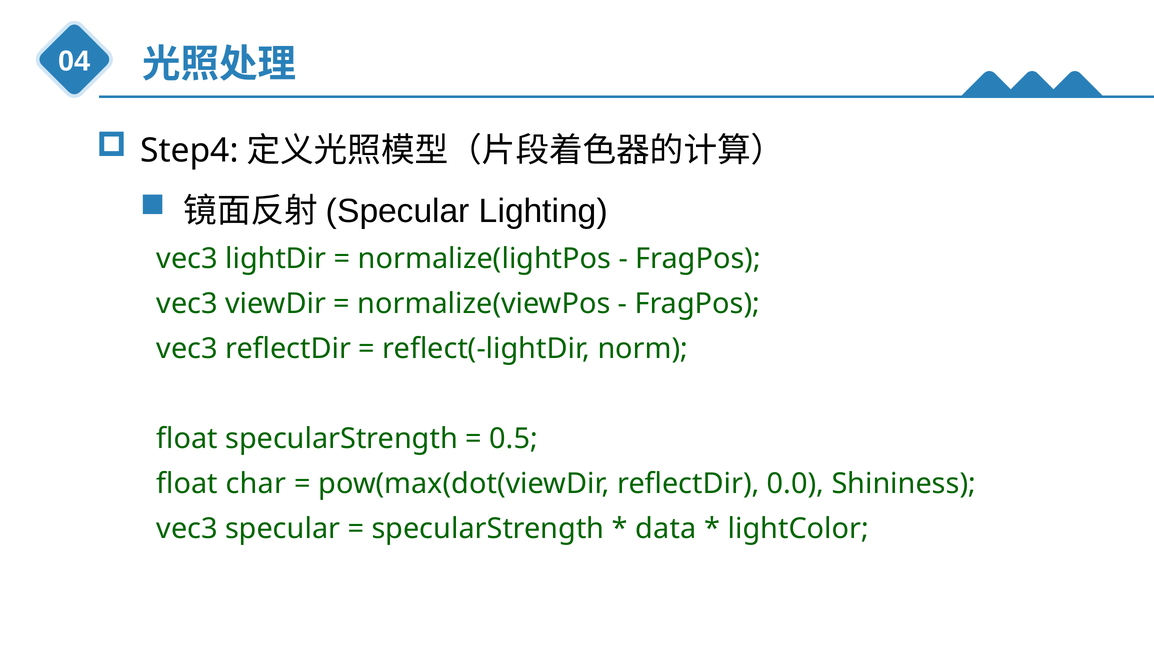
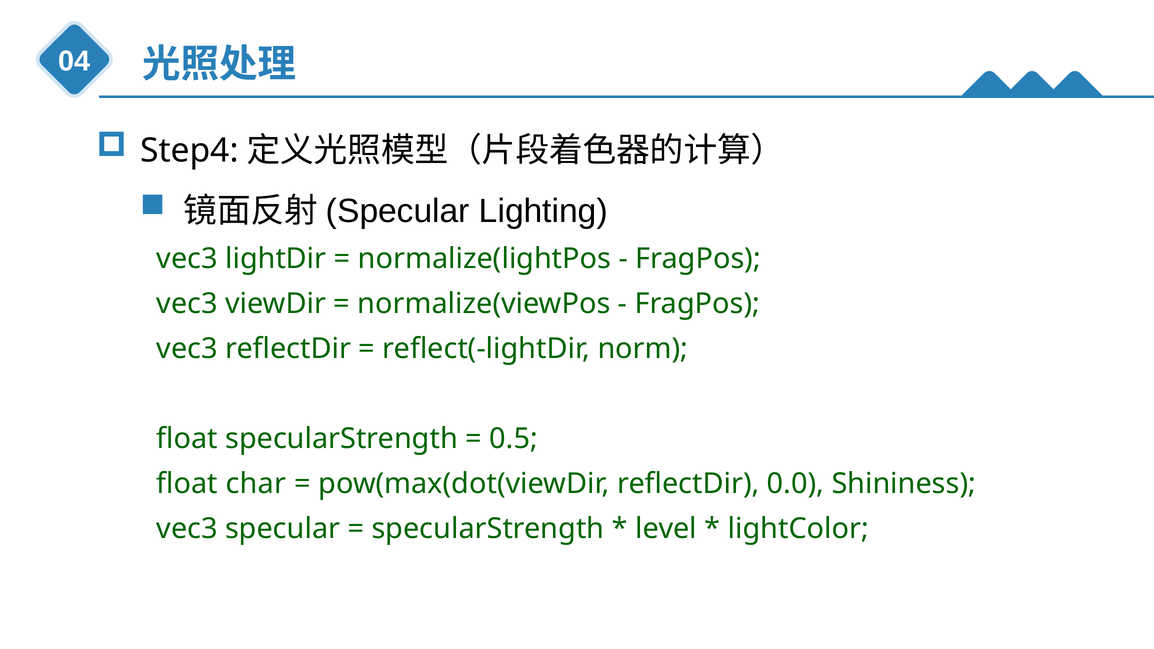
data: data -> level (666, 529)
